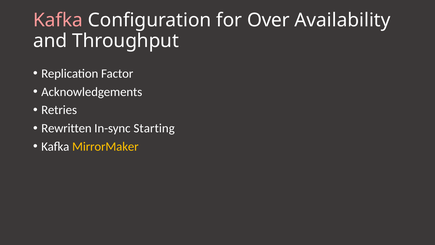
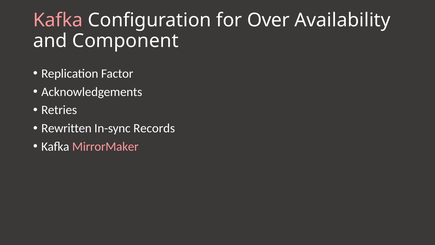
Throughput: Throughput -> Component (125, 41)
Starting: Starting -> Records (154, 128)
MirrorMaker colour: yellow -> pink (105, 146)
